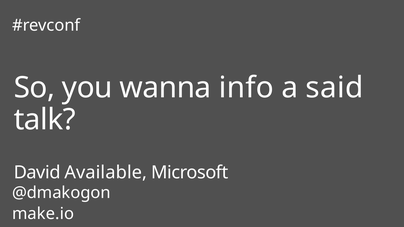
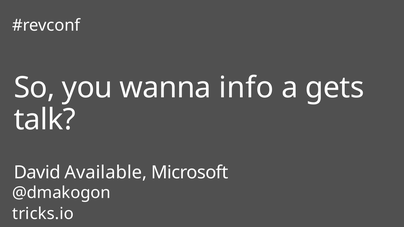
said: said -> gets (335, 88)
make.io: make.io -> tricks.io (43, 214)
